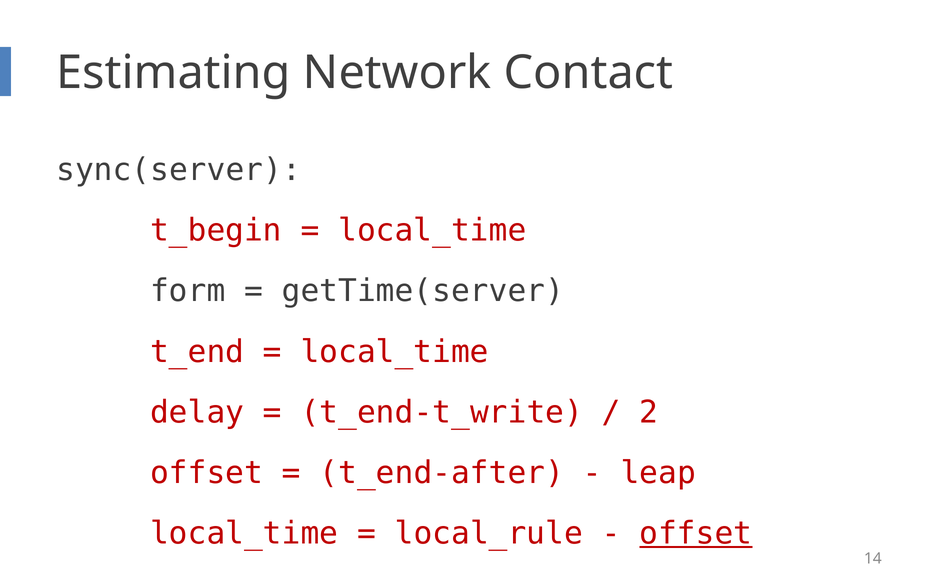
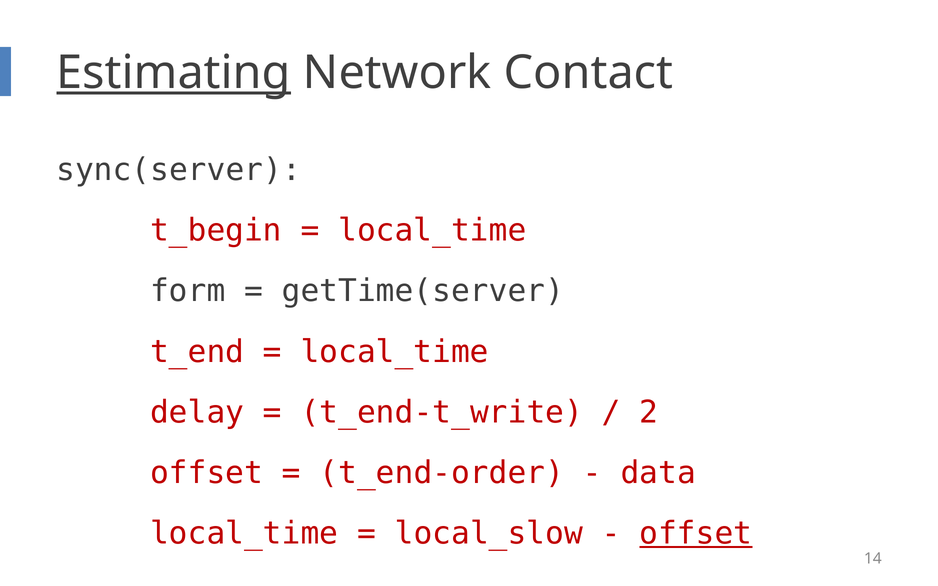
Estimating underline: none -> present (174, 73)
t_end-after: t_end-after -> t_end-order (442, 473)
leap: leap -> data (658, 473)
local_rule: local_rule -> local_slow (489, 534)
